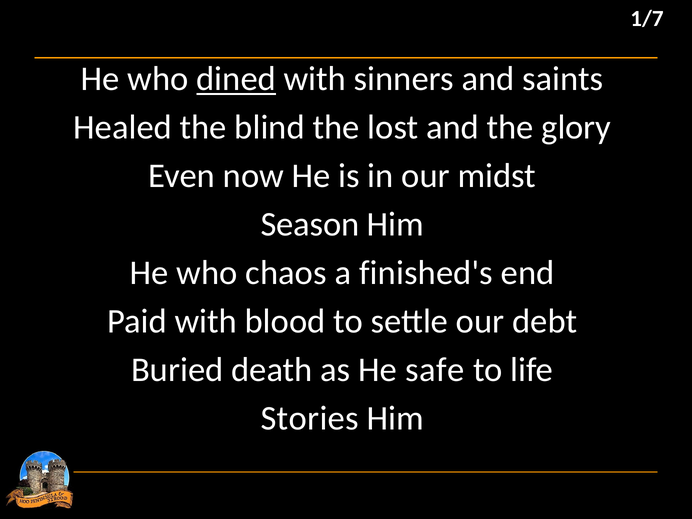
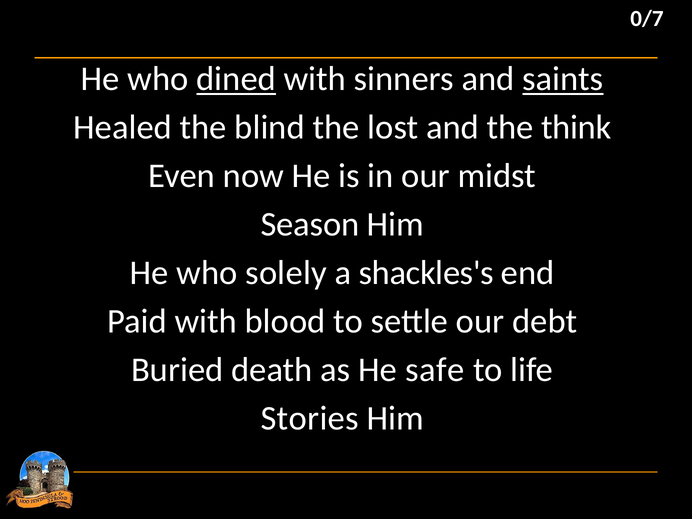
1/7: 1/7 -> 0/7 (647, 19)
saints underline: none -> present (563, 79)
glory: glory -> think (576, 128)
chaos: chaos -> solely (286, 273)
finished's: finished's -> shackles's (426, 273)
